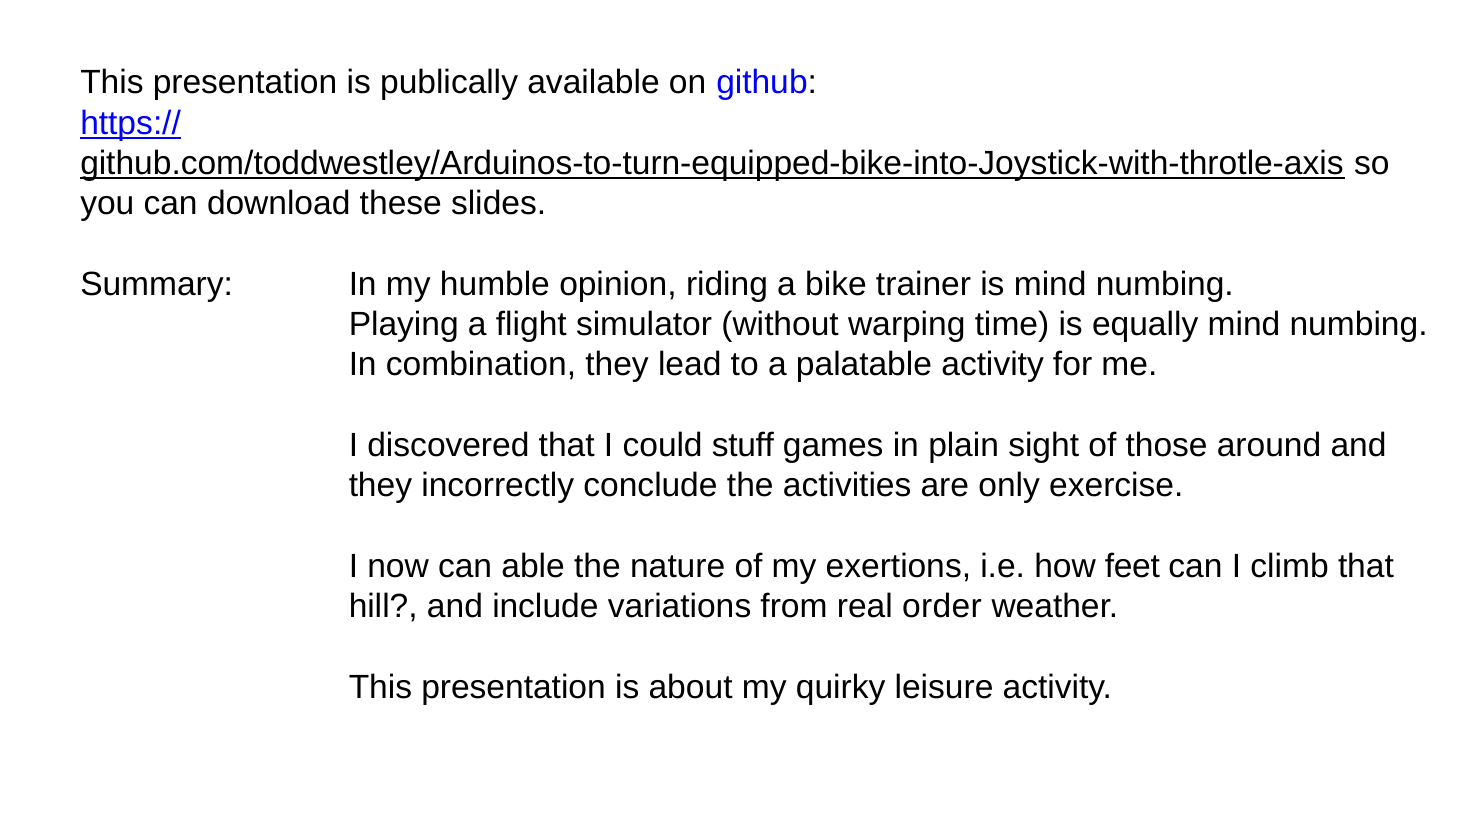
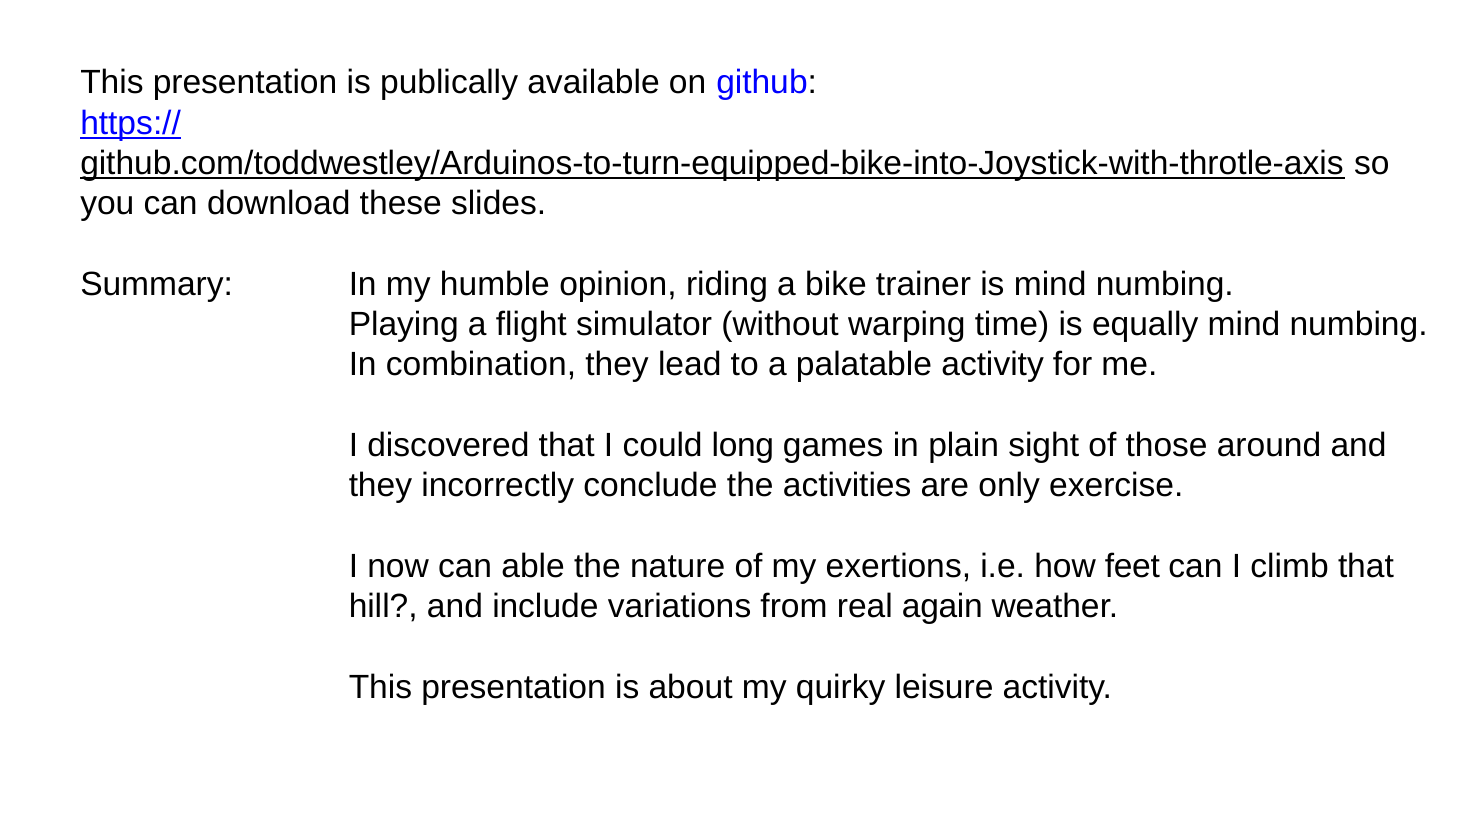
stuff: stuff -> long (743, 445)
order: order -> again (942, 606)
